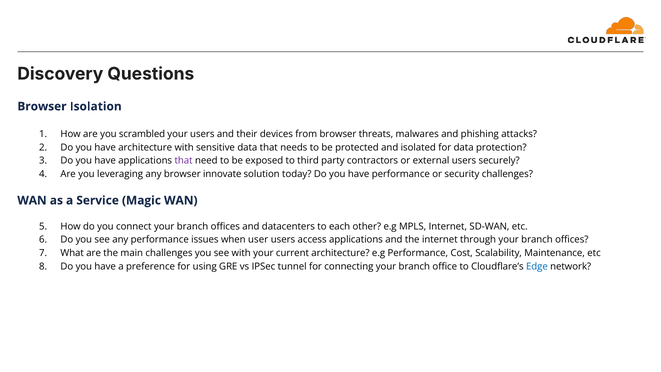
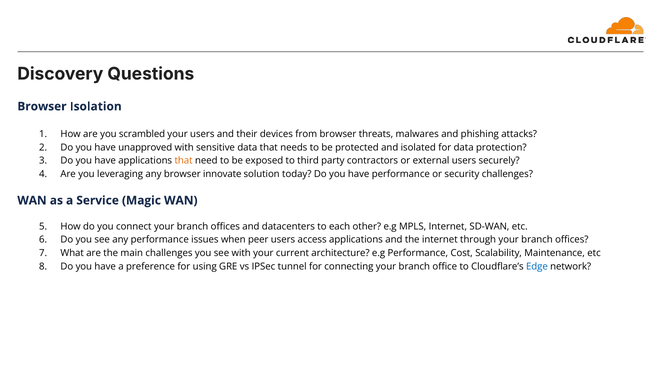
have architecture: architecture -> unapproved (145, 147)
that colour: purple -> orange (184, 161)
user: user -> peer (258, 240)
